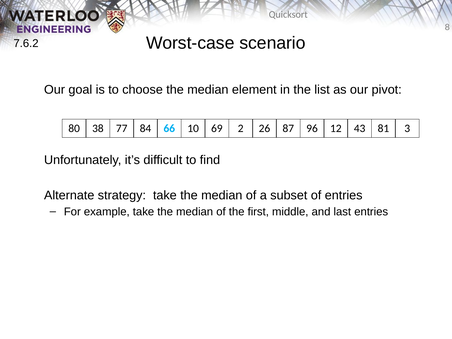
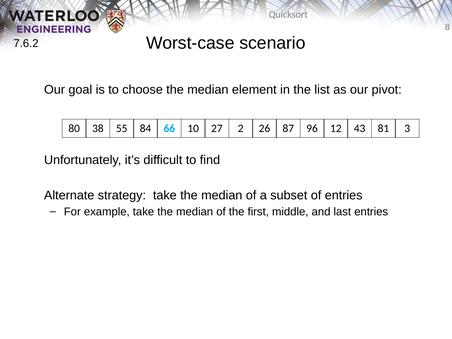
77: 77 -> 55 (122, 128)
69: 69 -> 27 (217, 128)
